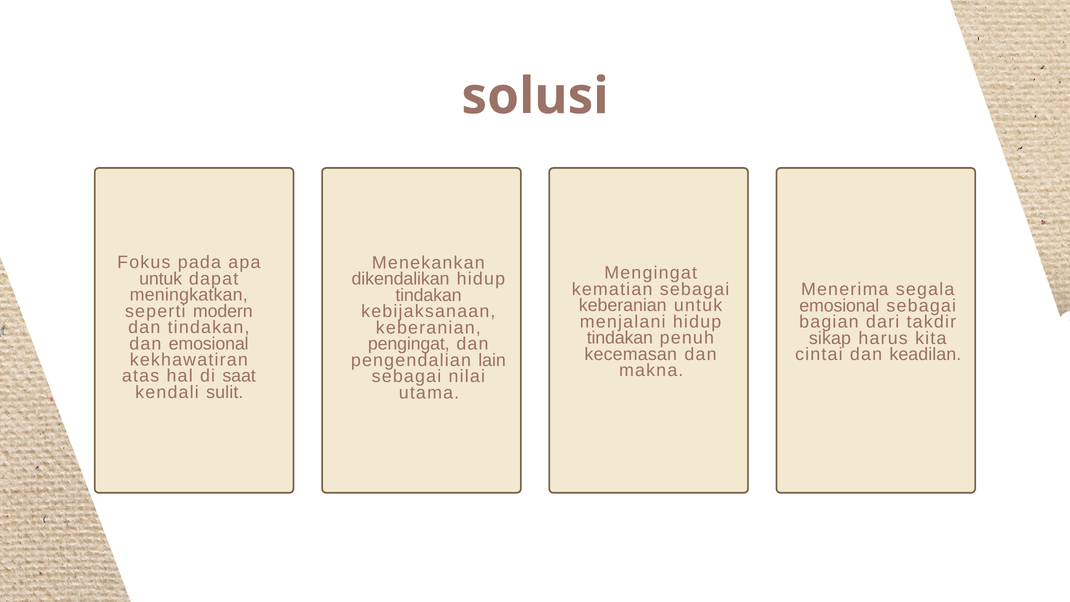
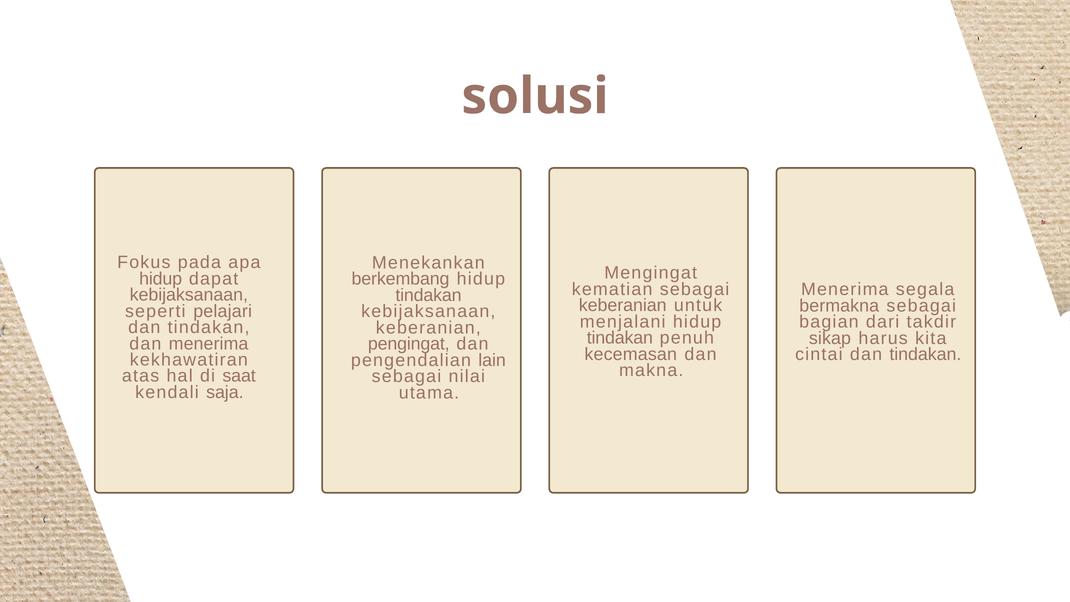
untuk: untuk -> hidup (161, 279)
dikendalikan: dikendalikan -> berkembang (401, 279)
meningkatkan: meningkatkan -> kebijaksanaan (189, 295)
emosional: emosional -> bermakna (839, 306)
modern: modern -> pelajari (223, 311)
dan emosional: emosional -> menerima (209, 344)
cintai dan keadilan: keadilan -> tindakan (925, 354)
sulit: sulit -> saja (225, 392)
